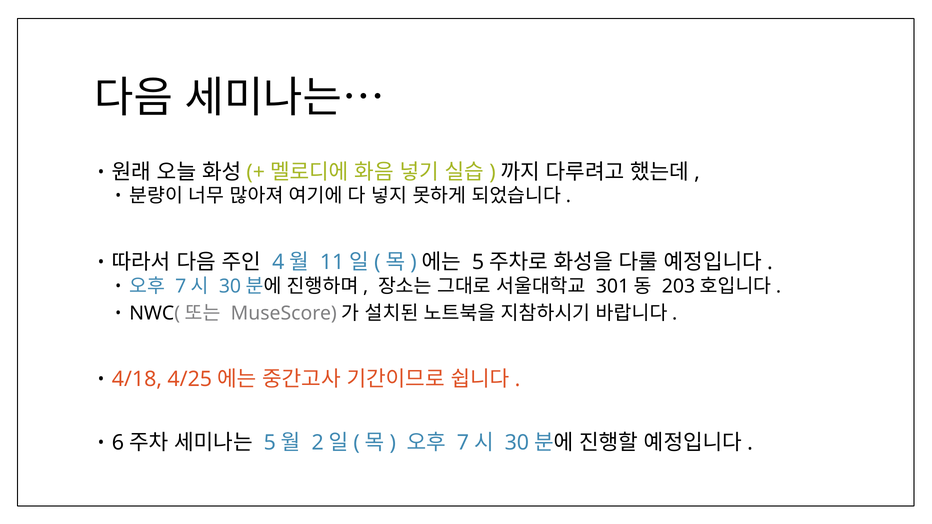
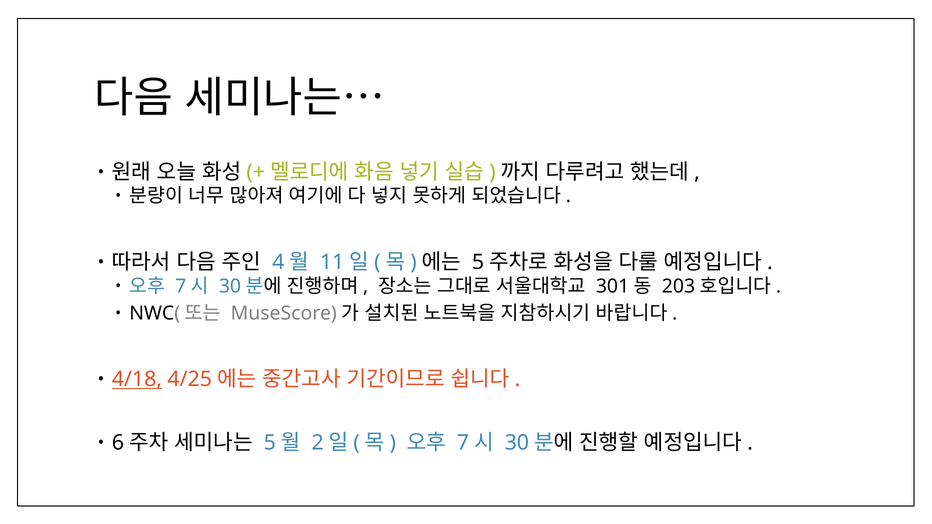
4/18 underline: none -> present (137, 380)
